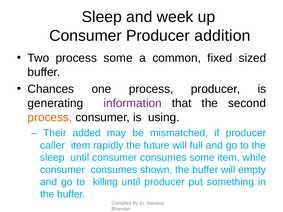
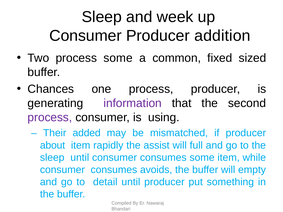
process colour: orange -> purple (50, 118)
caller: caller -> about (53, 145)
future: future -> assist (157, 145)
shown: shown -> avoids (156, 170)
killing: killing -> detail (105, 182)
